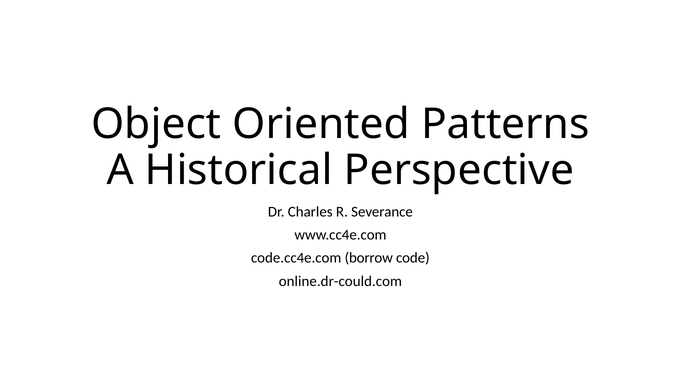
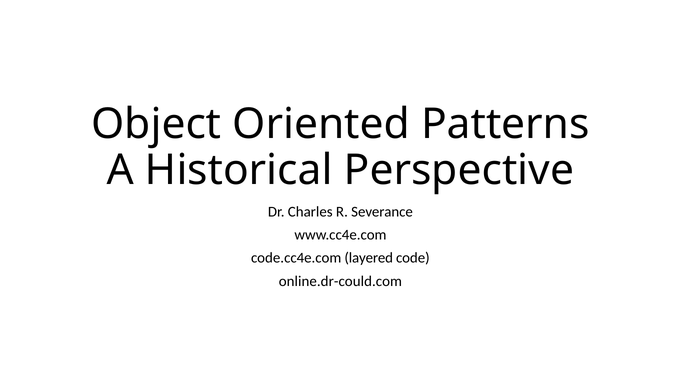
borrow: borrow -> layered (369, 258)
